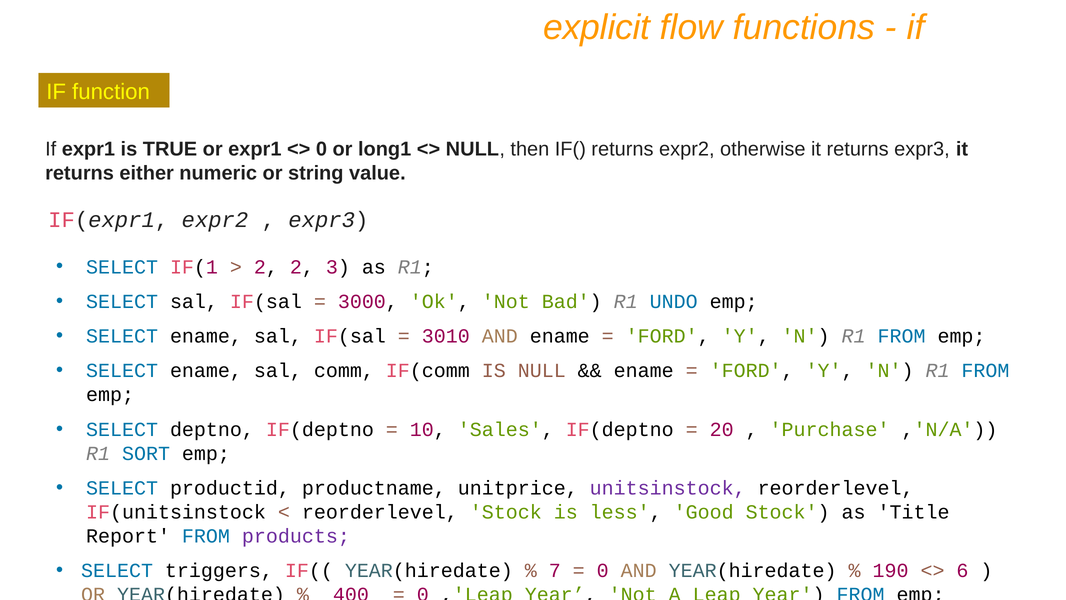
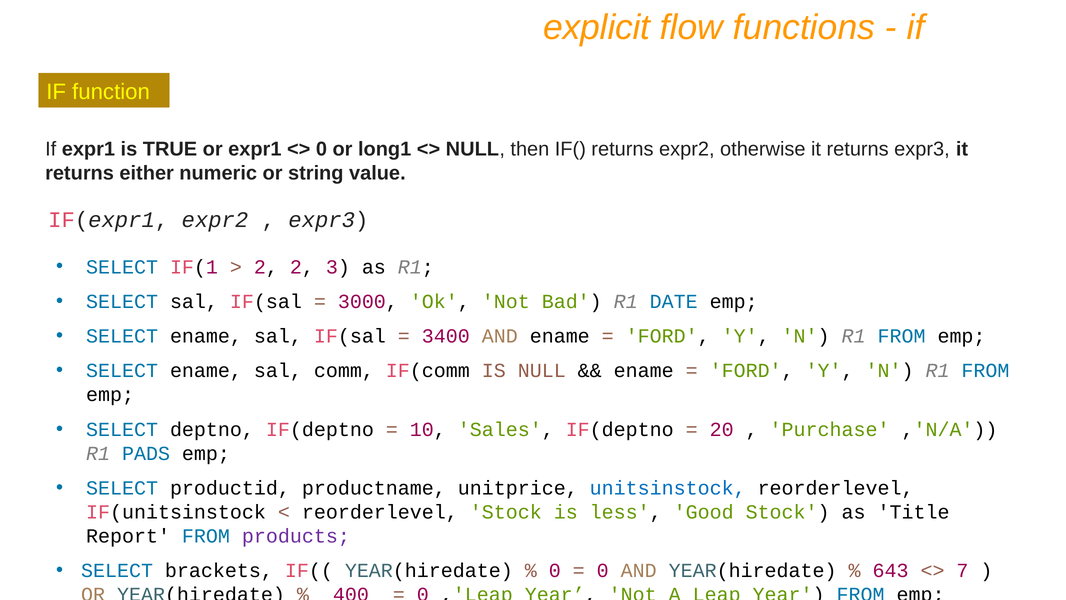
UNDO: UNDO -> DATE (674, 301)
3010: 3010 -> 3400 (446, 336)
SORT: SORT -> PADS (146, 453)
unitsinstock colour: purple -> blue (668, 488)
triggers: triggers -> brackets (219, 570)
7: 7 -> 0 (555, 570)
190: 190 -> 643 (891, 570)
6: 6 -> 7 (962, 570)
